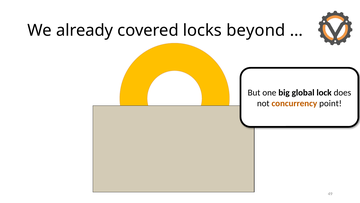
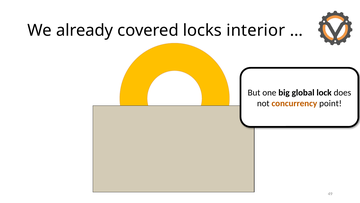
beyond: beyond -> interior (256, 30)
